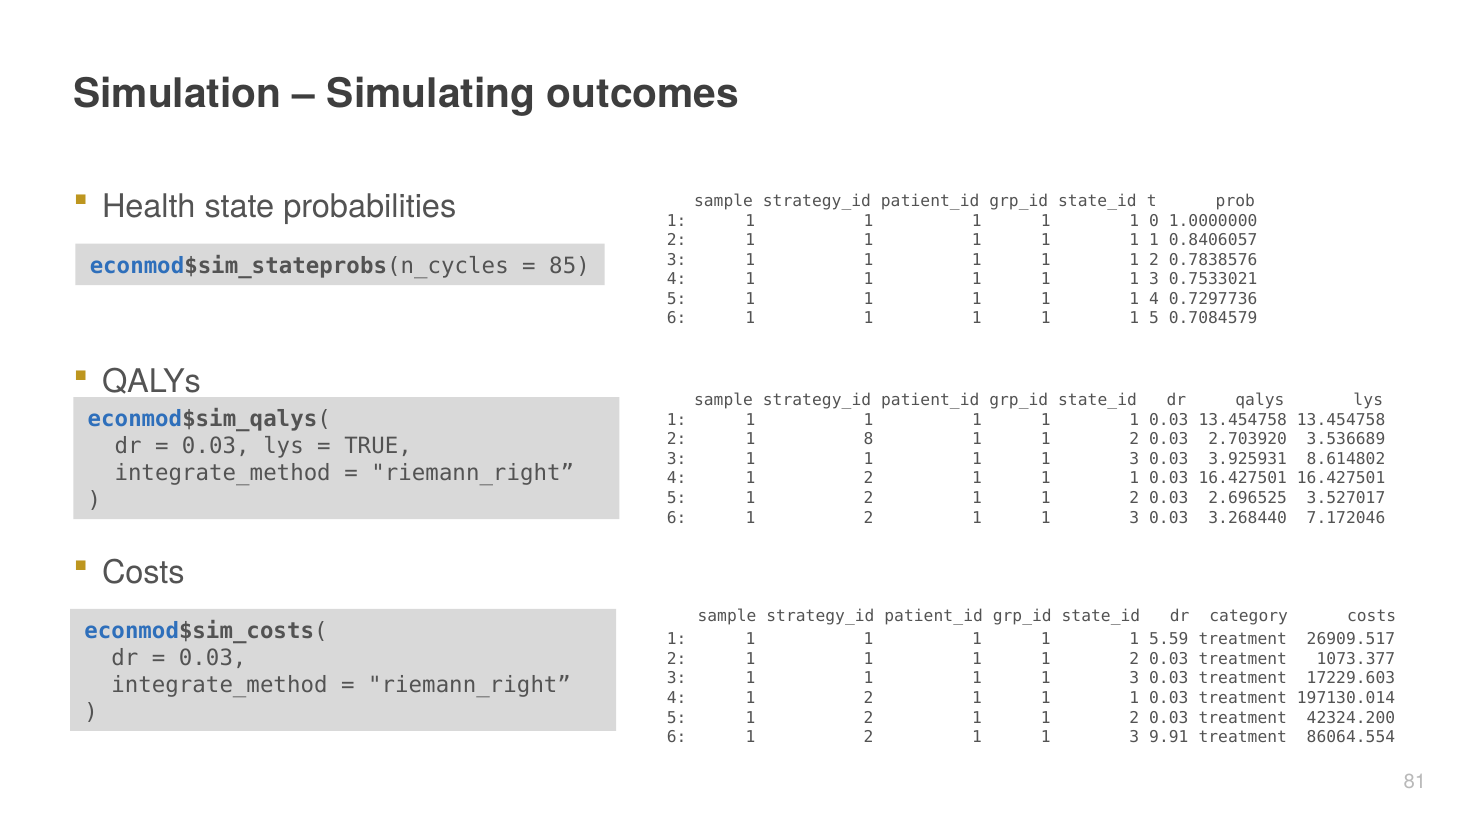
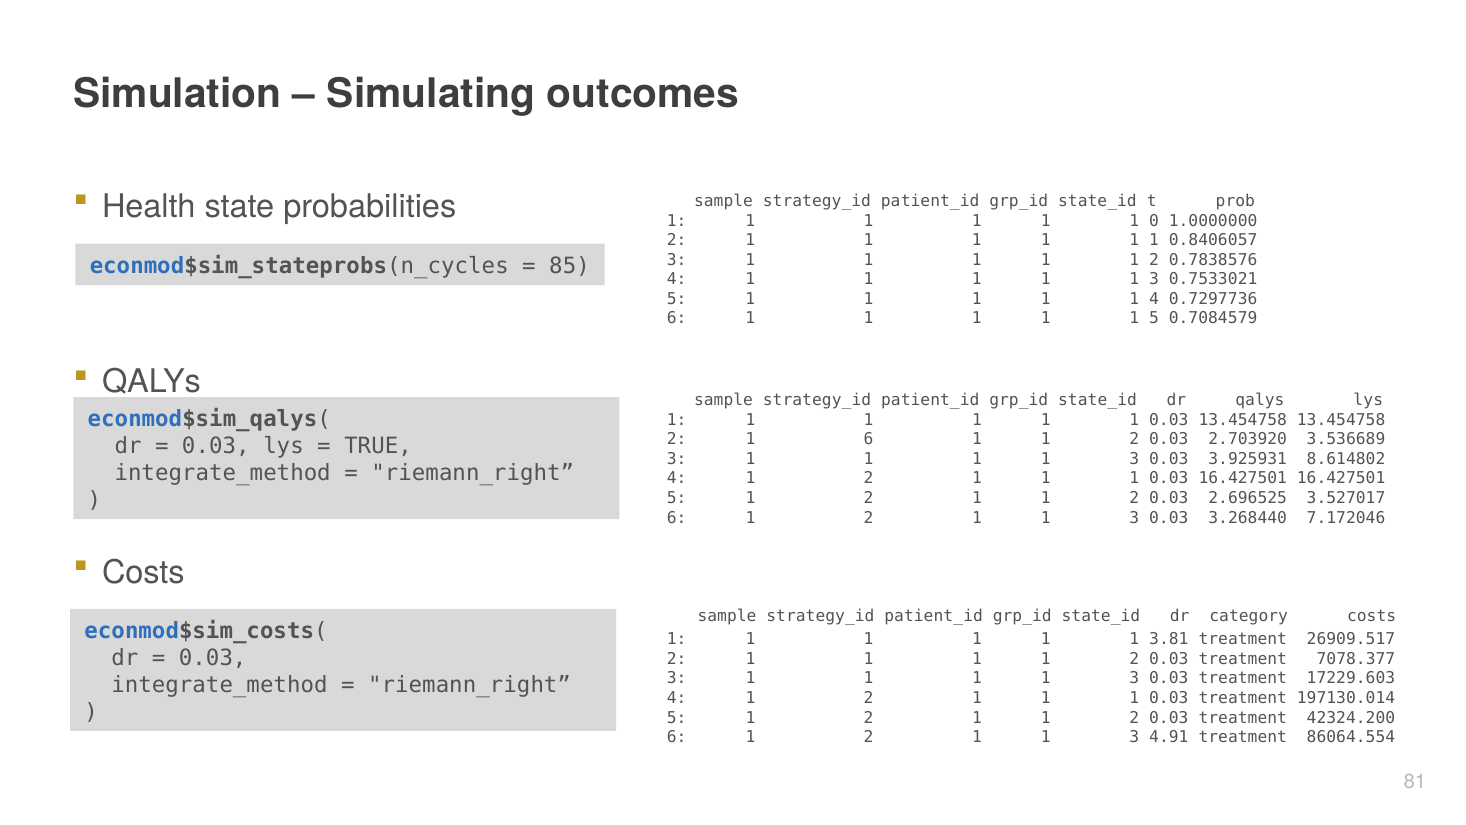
1 8: 8 -> 6 (869, 439)
5.59: 5.59 -> 3.81 (1169, 639)
1073.377: 1073.377 -> 7078.377 (1356, 659)
9.91: 9.91 -> 4.91 (1169, 737)
